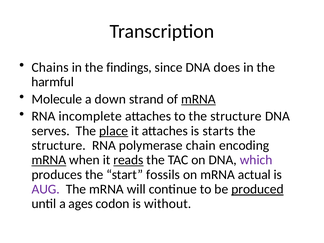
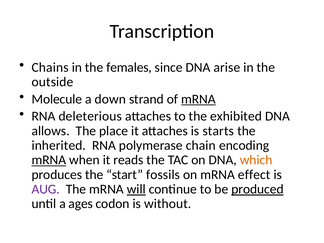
findings: findings -> females (129, 67)
does: does -> arise (227, 67)
harmful: harmful -> outside (53, 82)
incomplete: incomplete -> deleterious (90, 116)
to the structure: structure -> exhibited (236, 116)
serves: serves -> allows (51, 131)
place underline: present -> none (114, 131)
structure: structure -> inherited (59, 145)
reads underline: present -> none (128, 160)
which colour: purple -> orange (256, 160)
actual: actual -> effect (254, 175)
will underline: none -> present (136, 189)
